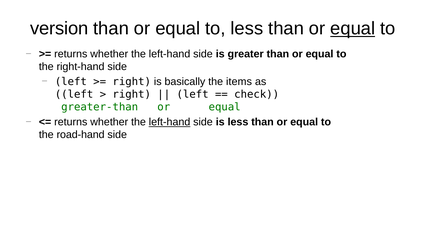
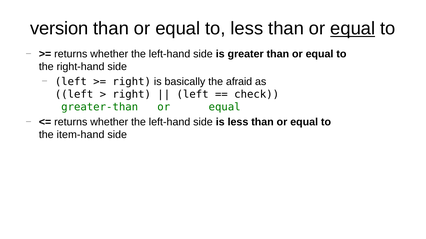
items: items -> afraid (239, 82)
left-hand underline: present -> none (170, 122)
road-hand: road-hand -> item-hand (81, 135)
